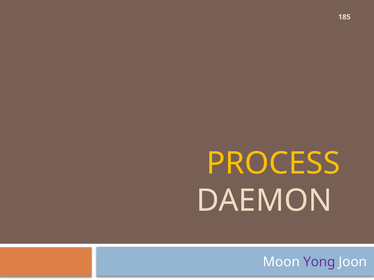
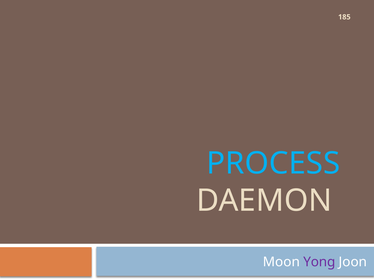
PROCESS colour: yellow -> light blue (273, 164)
